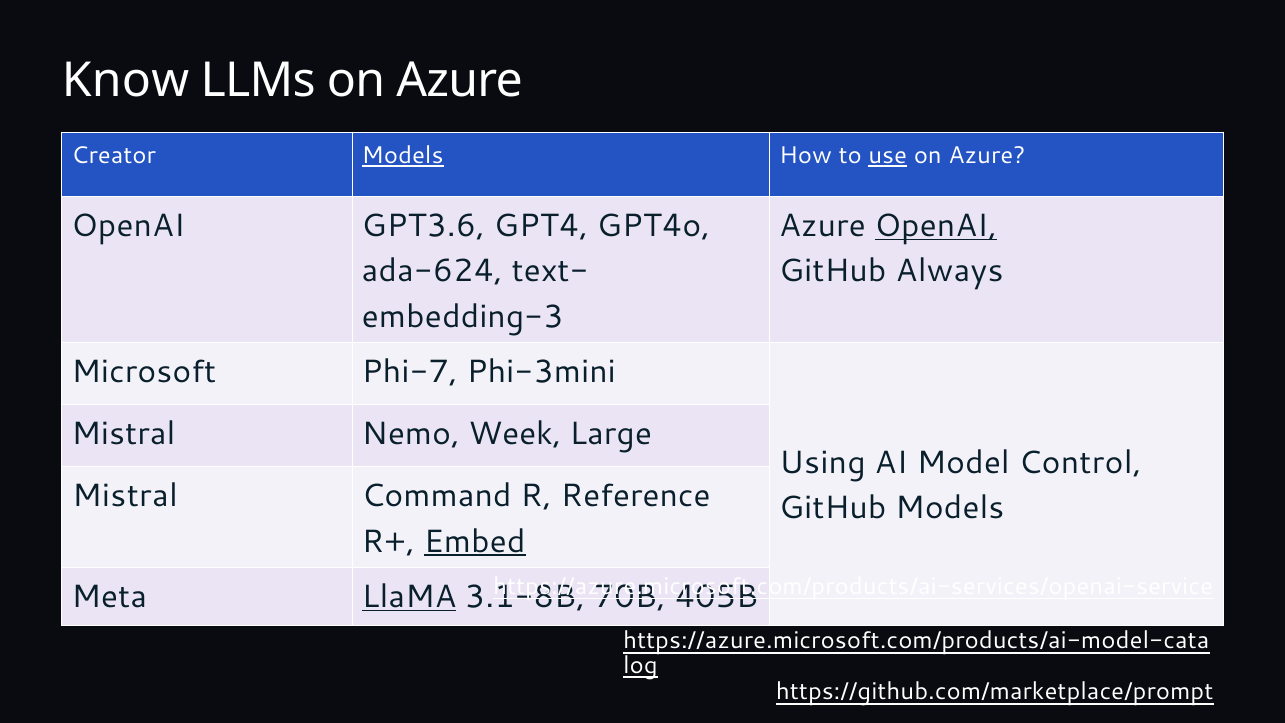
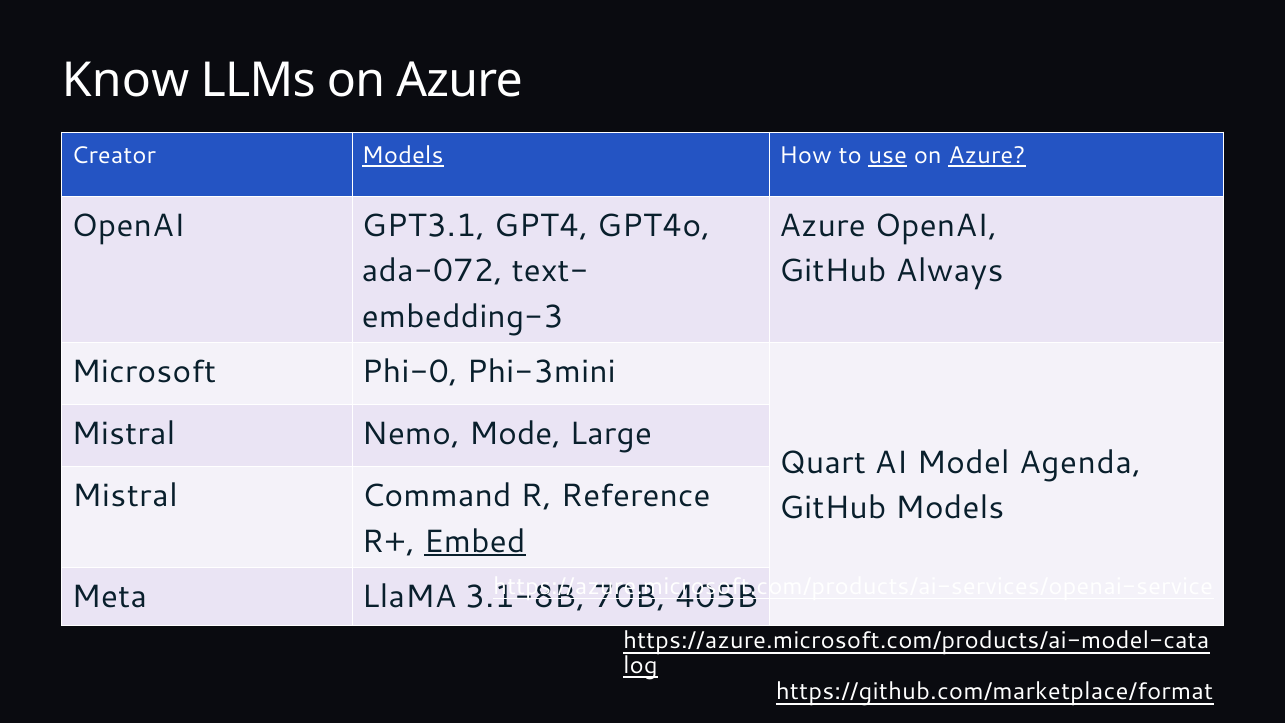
Azure underline: none -> present (987, 155)
GPT3.6: GPT3.6 -> GPT3.1 (423, 226)
OpenAI underline: present -> none (936, 226)
ada-624: ada-624 -> ada-072 (432, 271)
Phi-7: Phi-7 -> Phi-0 (410, 372)
Week: Week -> Mode (515, 434)
Using: Using -> Quart (823, 463)
Control: Control -> Agenda (1080, 463)
LlaMA underline: present -> none (409, 597)
https://github.com/marketplace/prompt: https://github.com/marketplace/prompt -> https://github.com/marketplace/format (995, 692)
